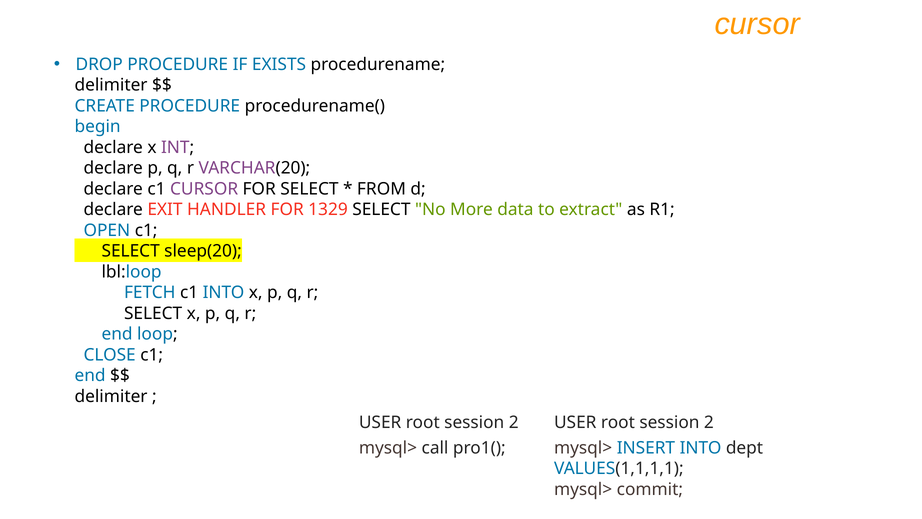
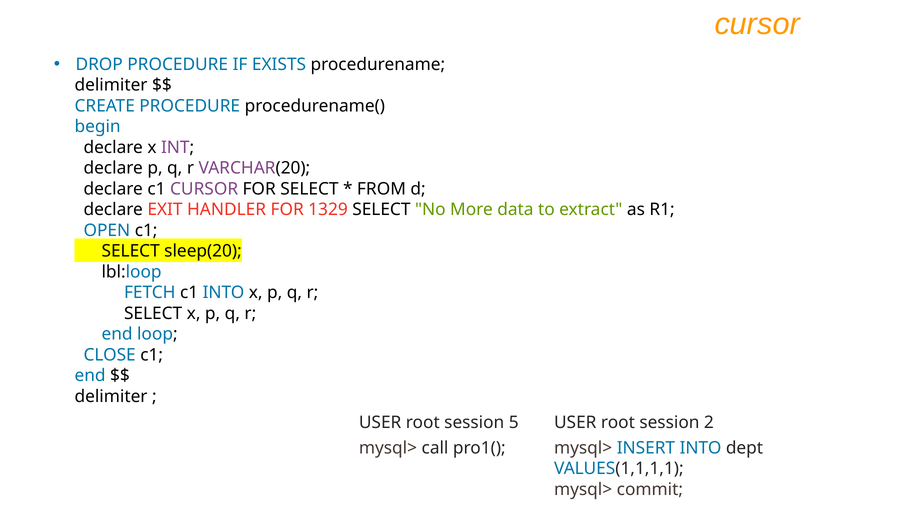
2: 2 -> 5 (514, 422)
